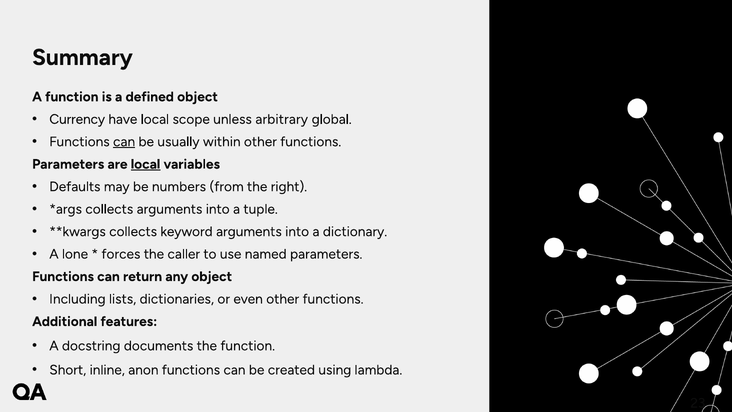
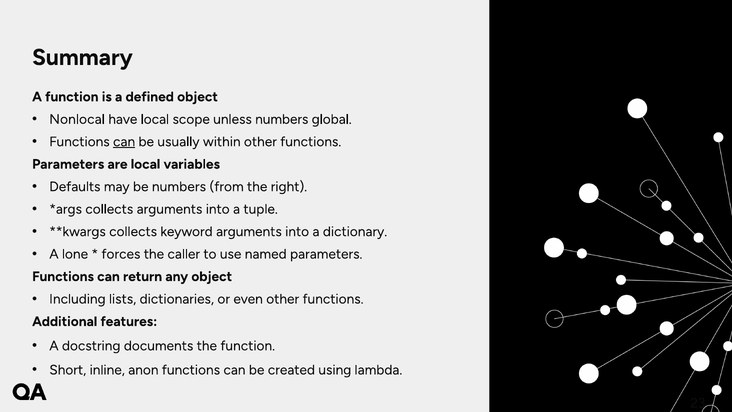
Currency: Currency -> Nonlocal (77, 119)
unless arbitrary: arbitrary -> numbers (282, 119)
local underline: present -> none (146, 164)
